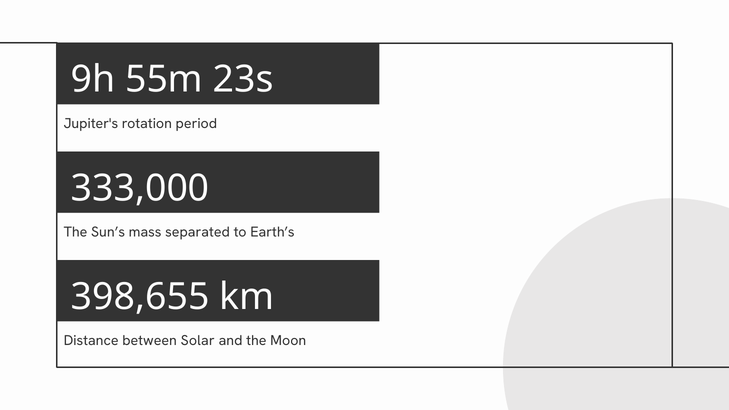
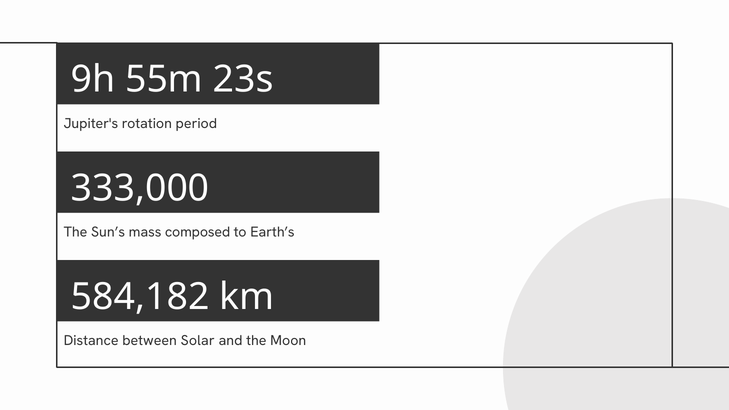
separated: separated -> composed (198, 232)
398,655: 398,655 -> 584,182 (140, 297)
